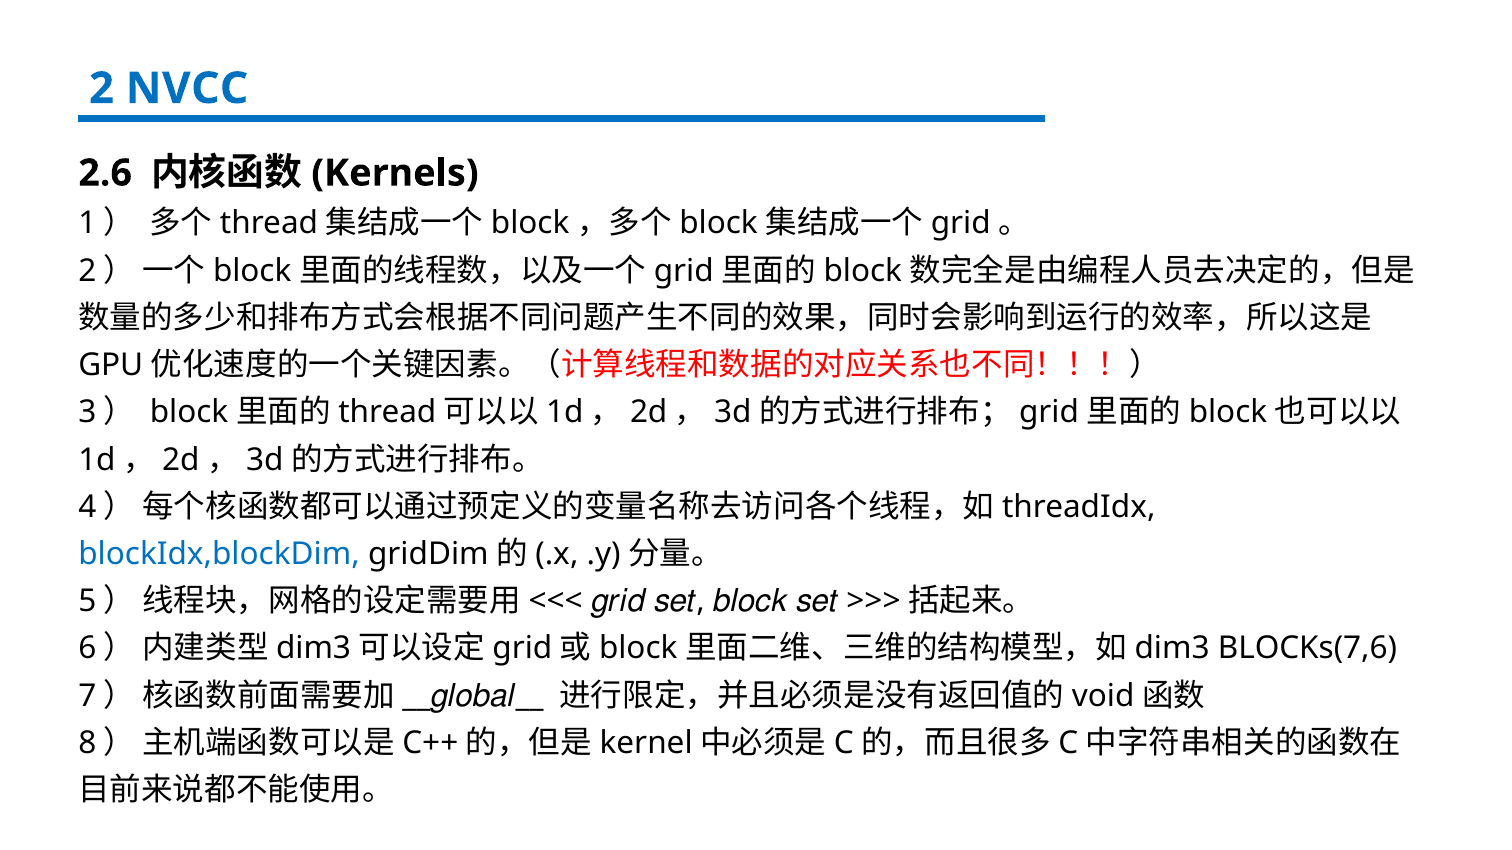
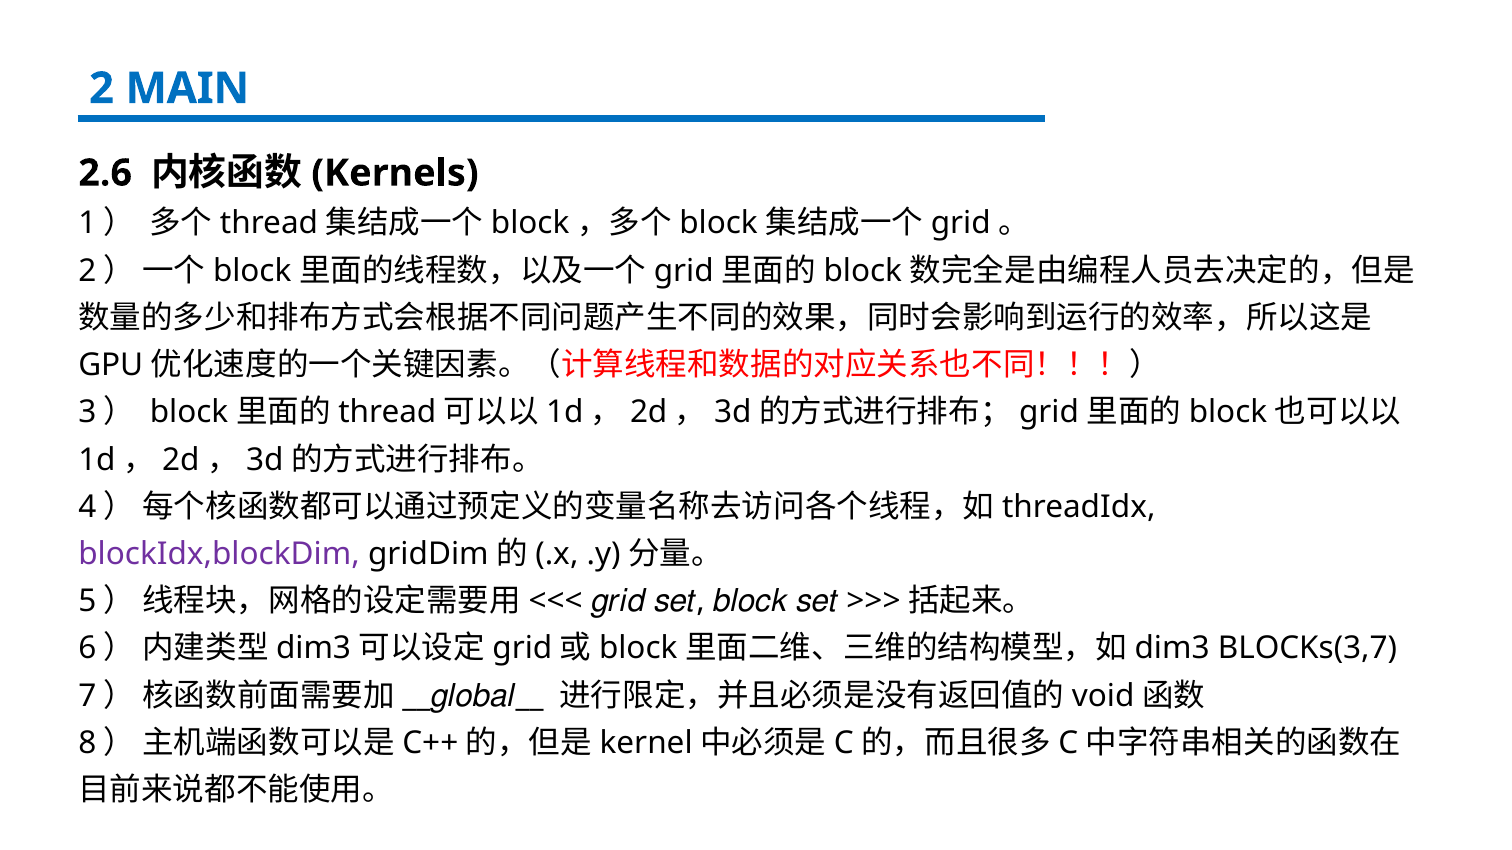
NVCC: NVCC -> MAIN (187, 89)
blockIdx,blockDim colour: blue -> purple (219, 554)
BLOCKs(7,6: BLOCKs(7,6 -> BLOCKs(3,7 (1307, 649)
